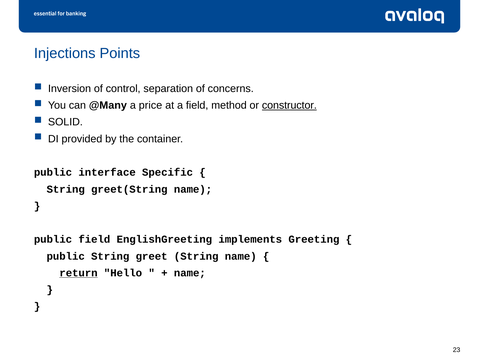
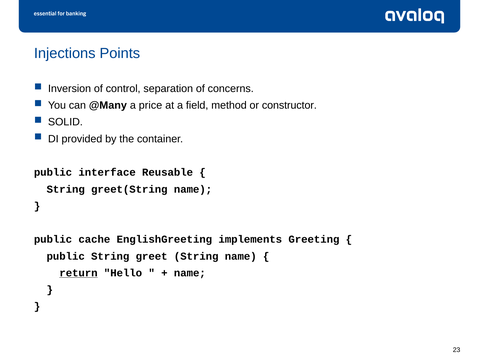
constructor underline: present -> none (289, 105)
Specific: Specific -> Reusable (168, 173)
public field: field -> cache (94, 240)
